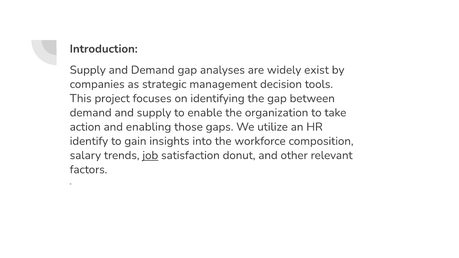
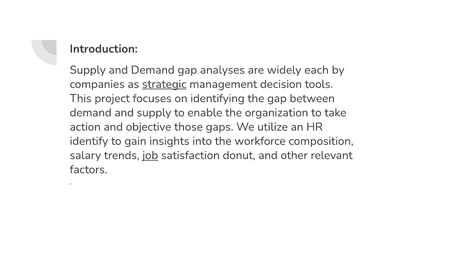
exist: exist -> each (317, 70)
strategic underline: none -> present (164, 84)
enabling: enabling -> objective (149, 127)
